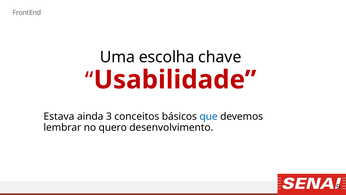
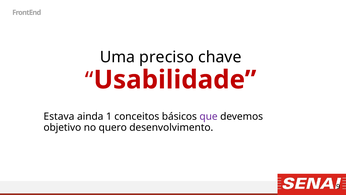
escolha: escolha -> preciso (167, 57)
3: 3 -> 1 (109, 116)
que colour: blue -> purple (209, 116)
lembrar: lembrar -> objetivo (62, 127)
